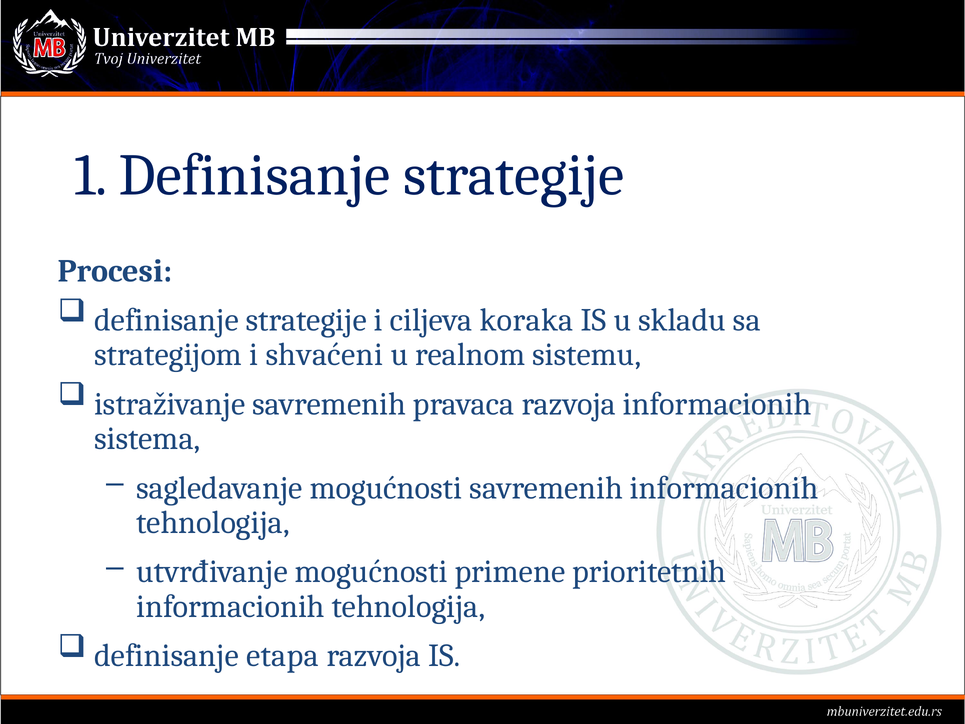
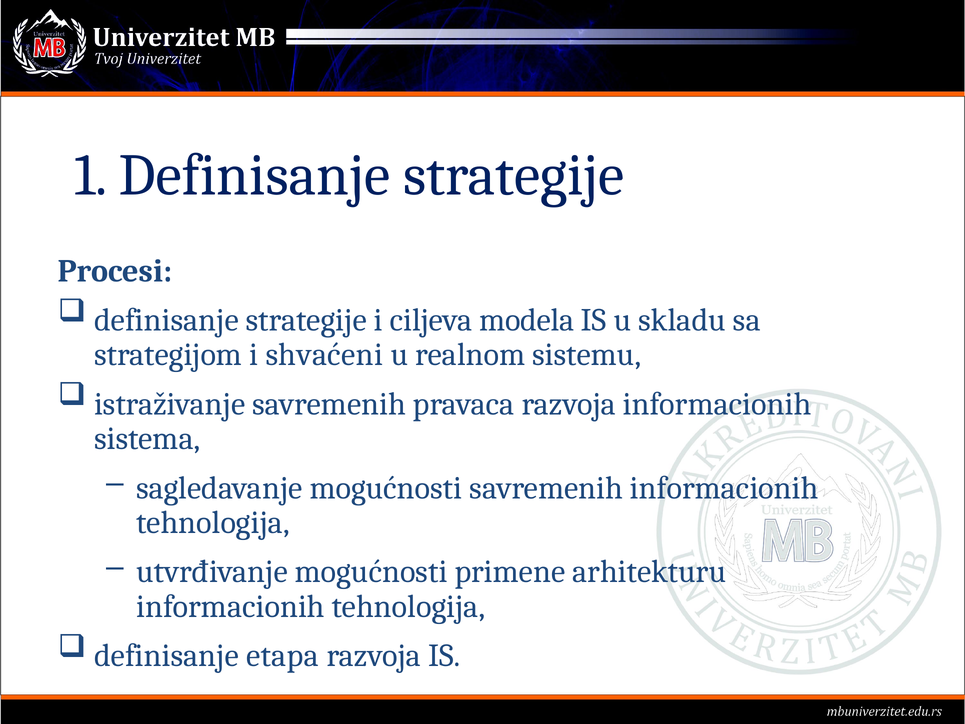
koraka: koraka -> modela (527, 320)
prioritetnih: prioritetnih -> arhitekturu (649, 572)
